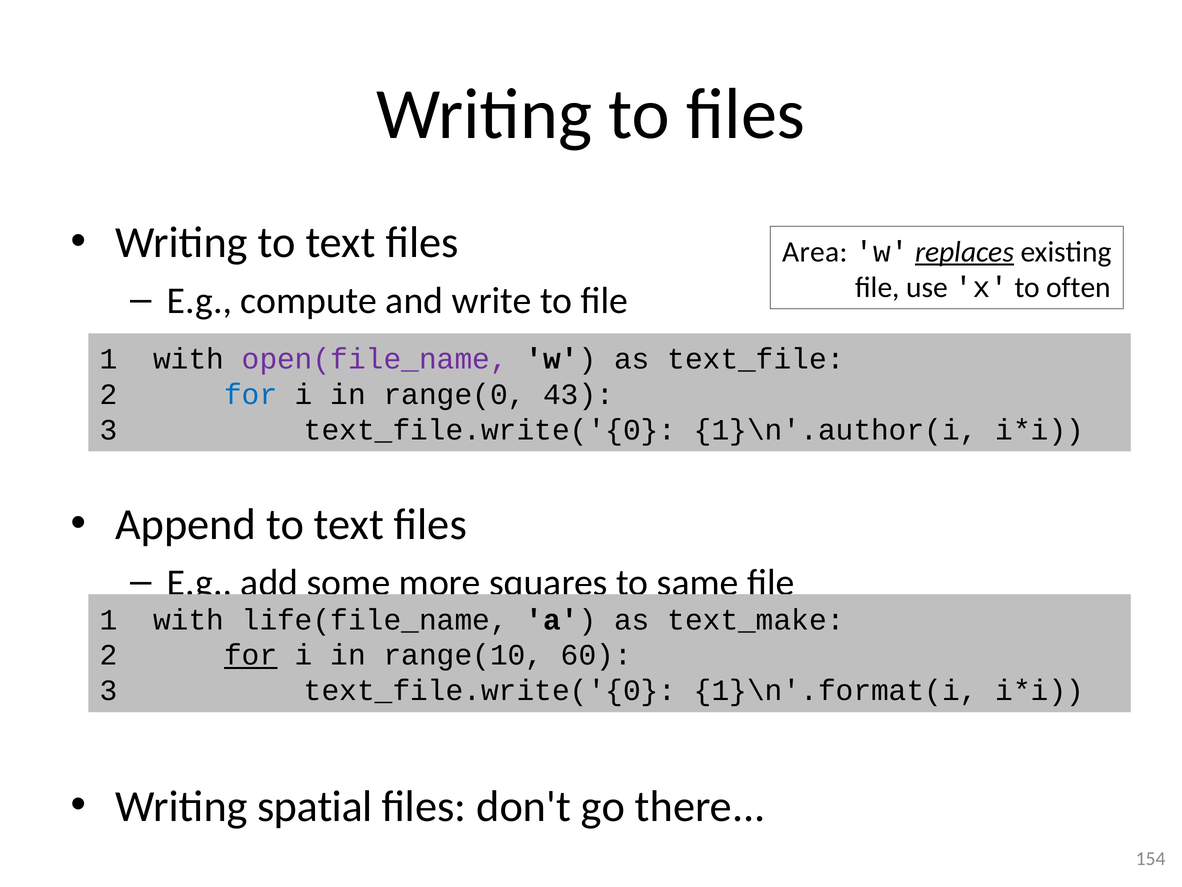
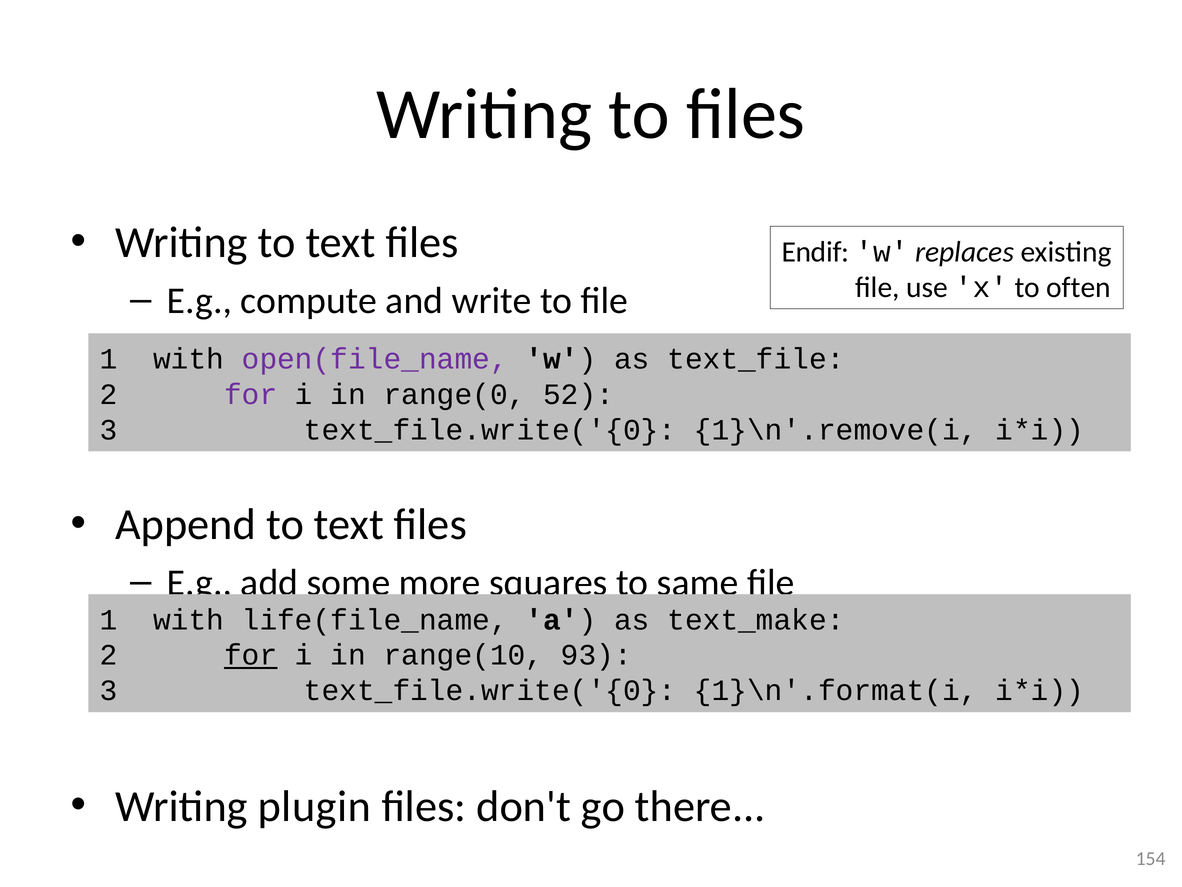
Area: Area -> Endif (815, 252)
replaces underline: present -> none (965, 252)
for colour: blue -> purple (251, 394)
43: 43 -> 52 (579, 394)
1}\n'.author(i: 1}\n'.author(i -> 1}\n'.remove(i (836, 430)
60: 60 -> 93 (596, 655)
spatial: spatial -> plugin (314, 806)
